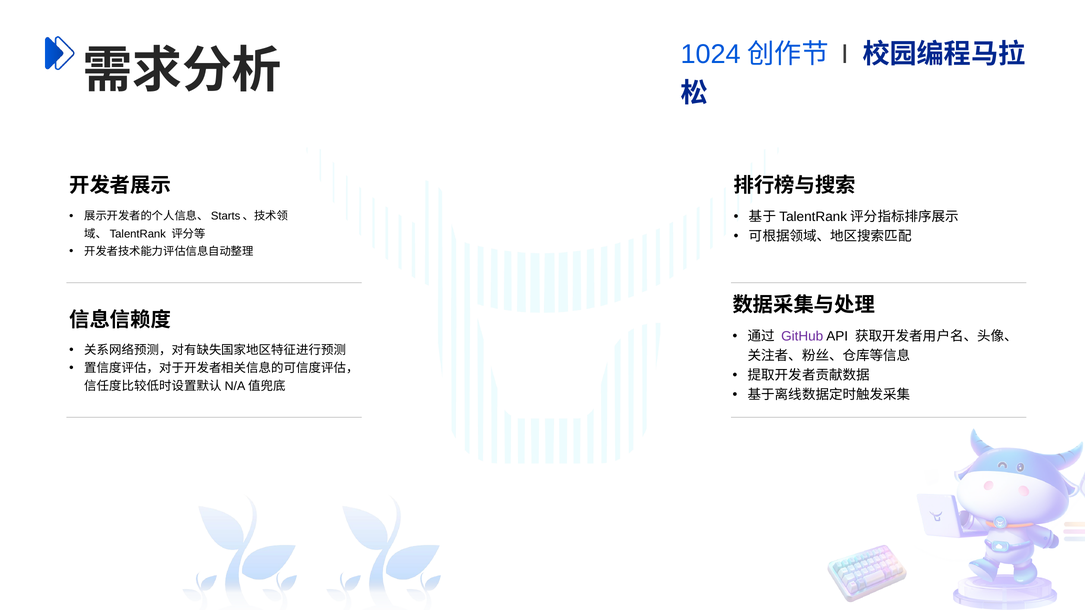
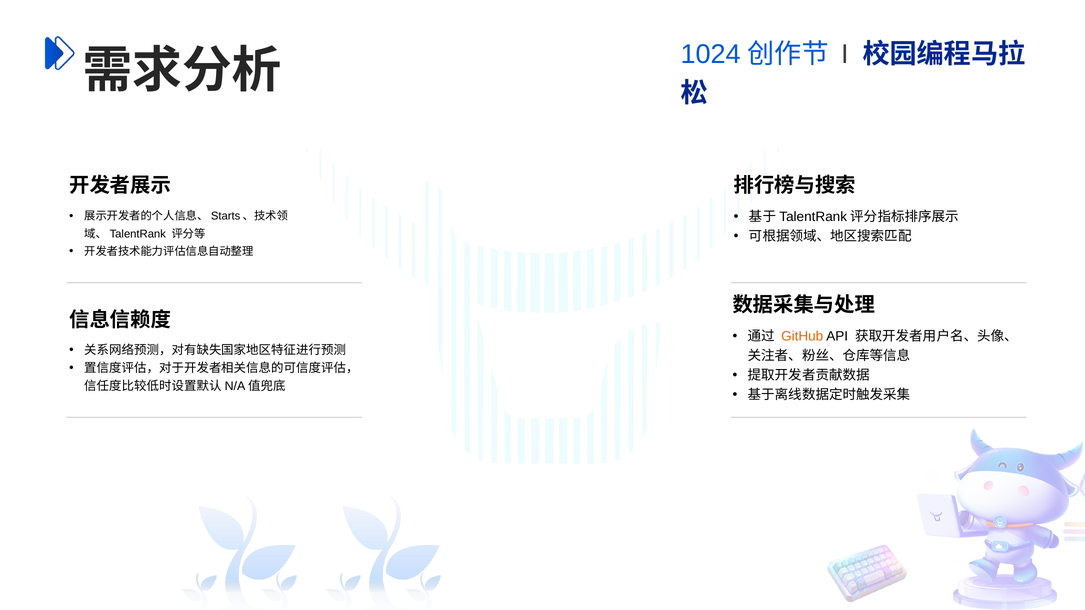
GitHub colour: purple -> orange (802, 337)
